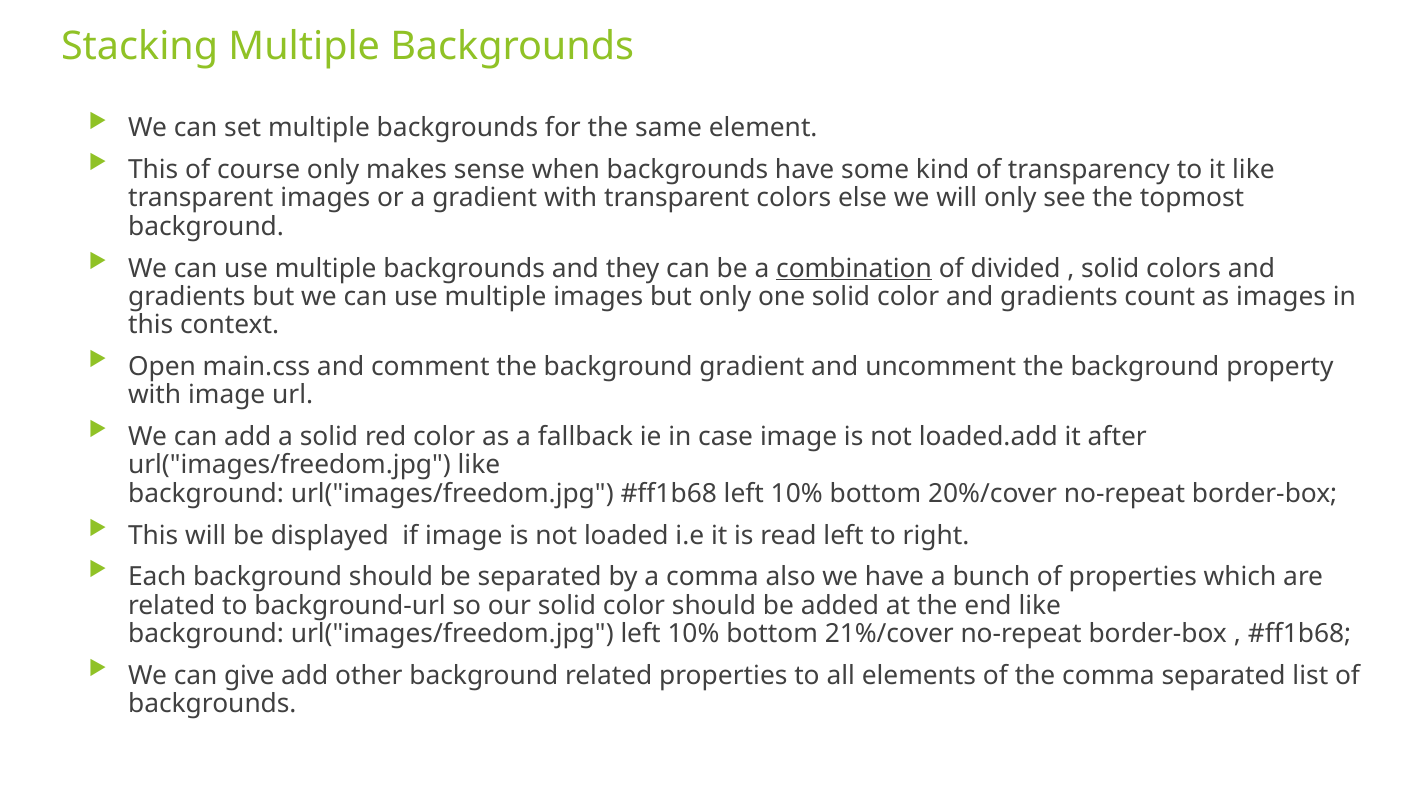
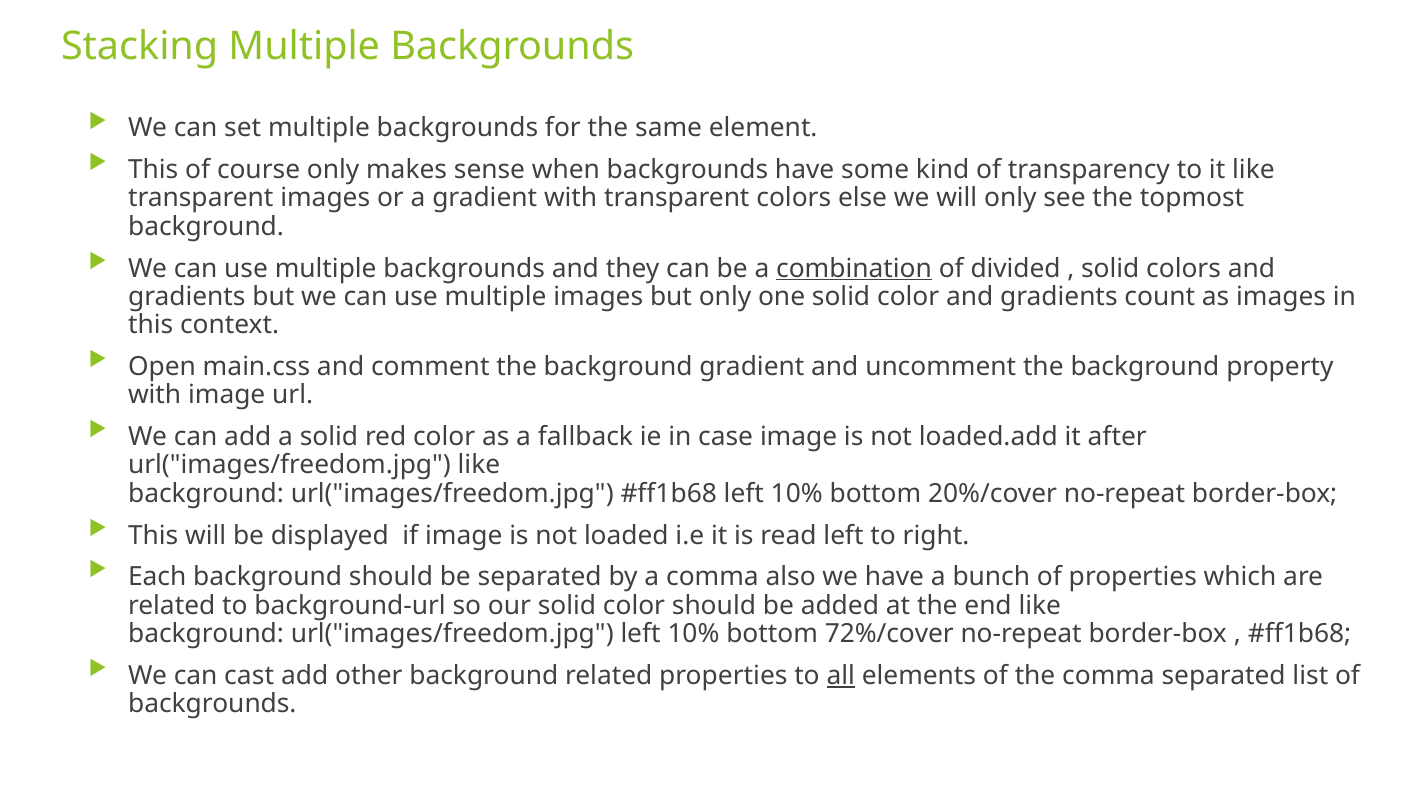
21%/cover: 21%/cover -> 72%/cover (889, 634)
give: give -> cast (249, 676)
all underline: none -> present (841, 676)
